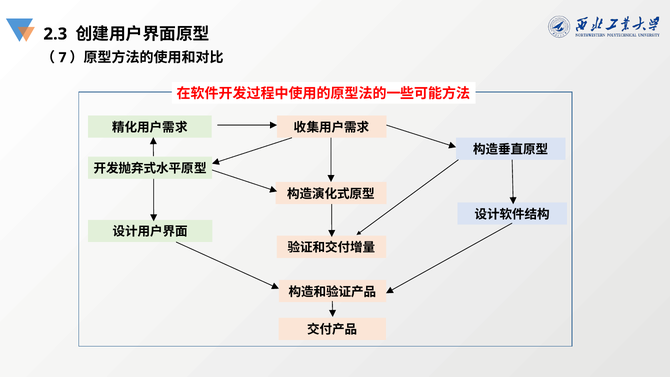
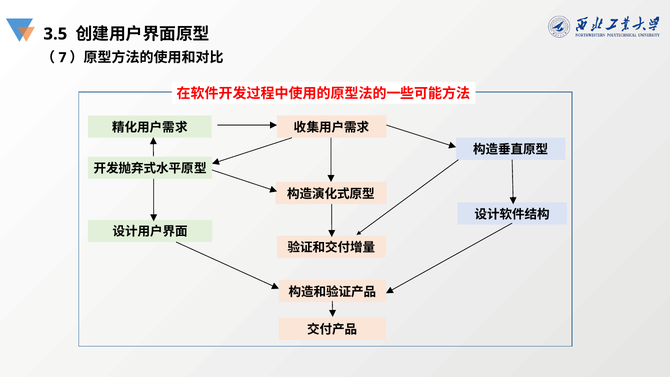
2.3: 2.3 -> 3.5 (55, 34)
